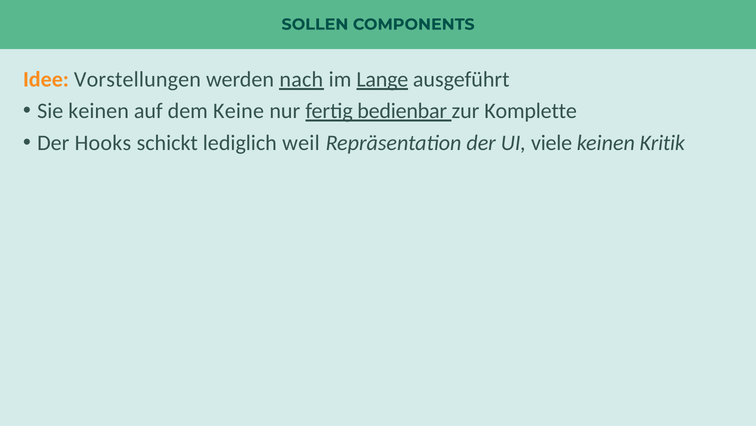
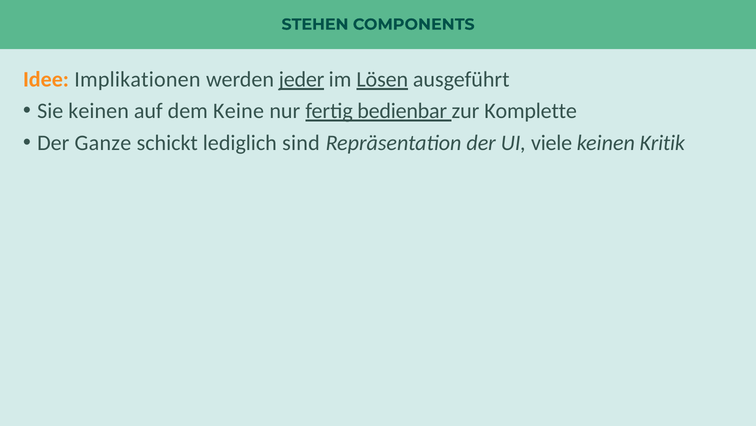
SOLLEN: SOLLEN -> STEHEN (315, 24)
Vorstellungen: Vorstellungen -> Implikationen (137, 79)
nach: nach -> jeder (302, 79)
Lange: Lange -> Lösen (382, 79)
Hooks: Hooks -> Ganze (103, 143)
weil: weil -> sind (301, 143)
